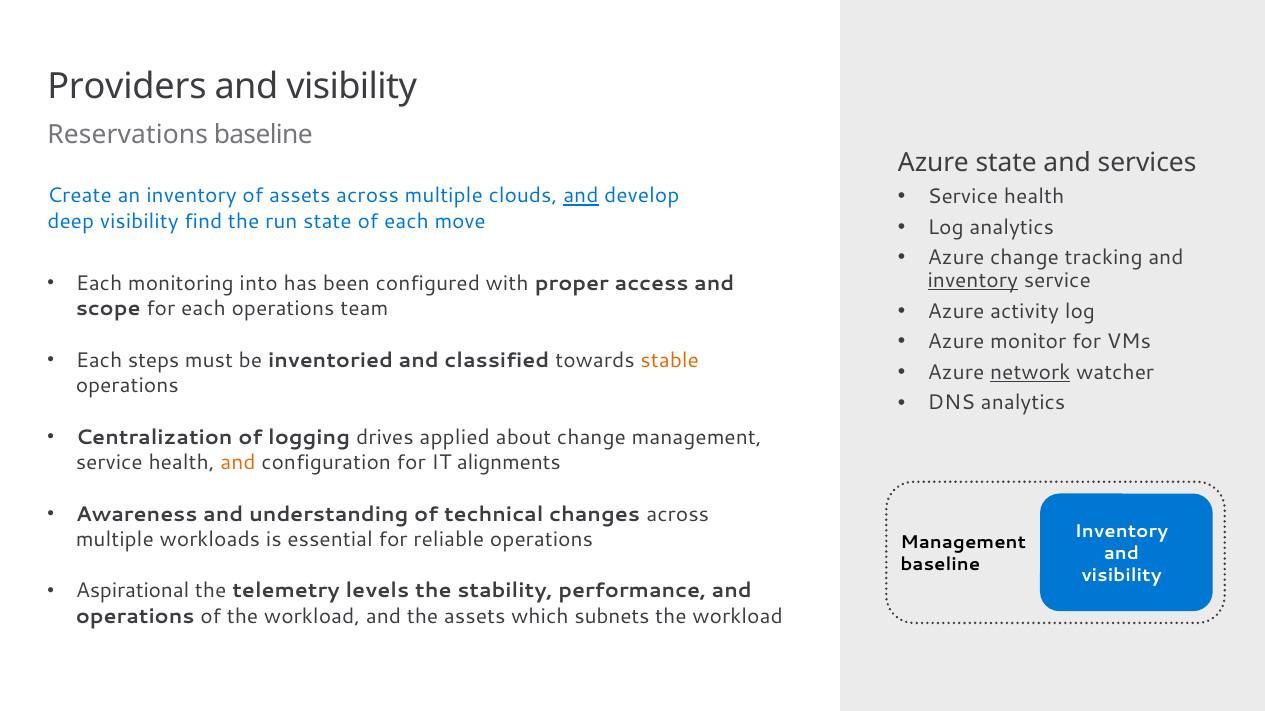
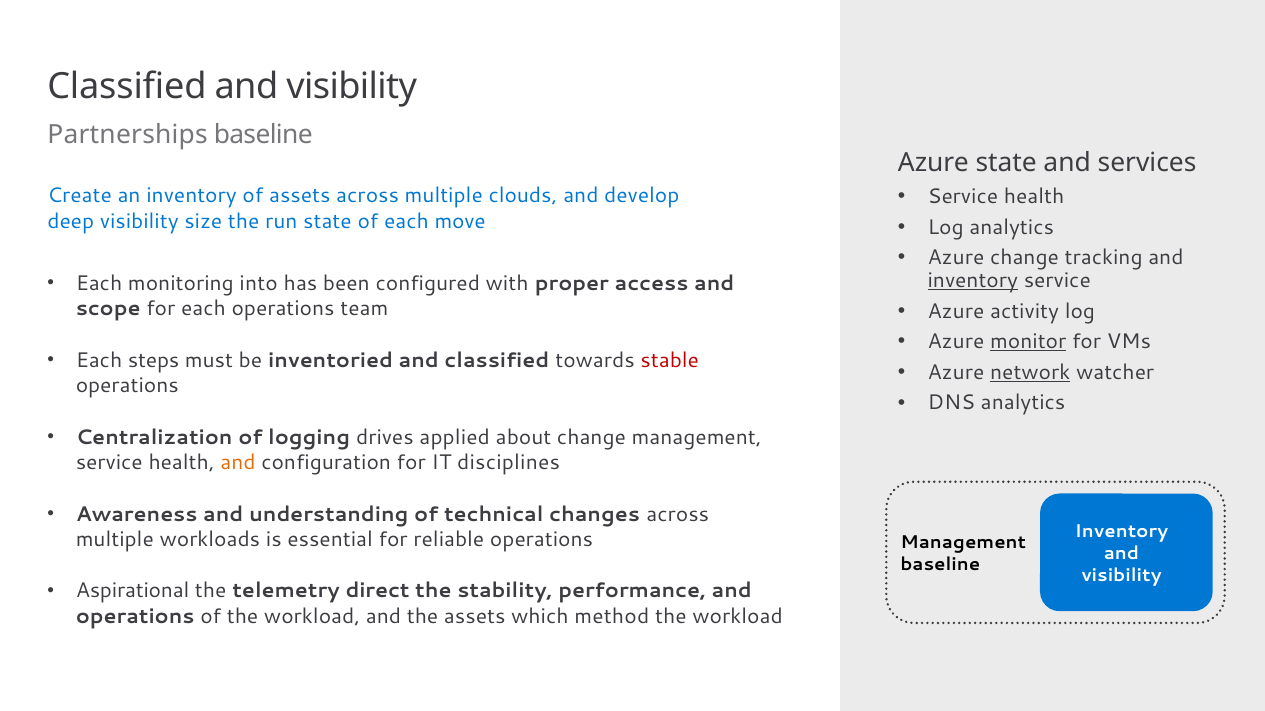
Providers: Providers -> Classified (127, 87)
Reservations: Reservations -> Partnerships (128, 135)
and underline: present -> none (581, 196)
find: find -> size (203, 221)
monitor underline: none -> present (1028, 342)
stable colour: orange -> red (670, 361)
alignments: alignments -> disciplines (509, 463)
levels: levels -> direct (378, 591)
subnets: subnets -> method (612, 617)
